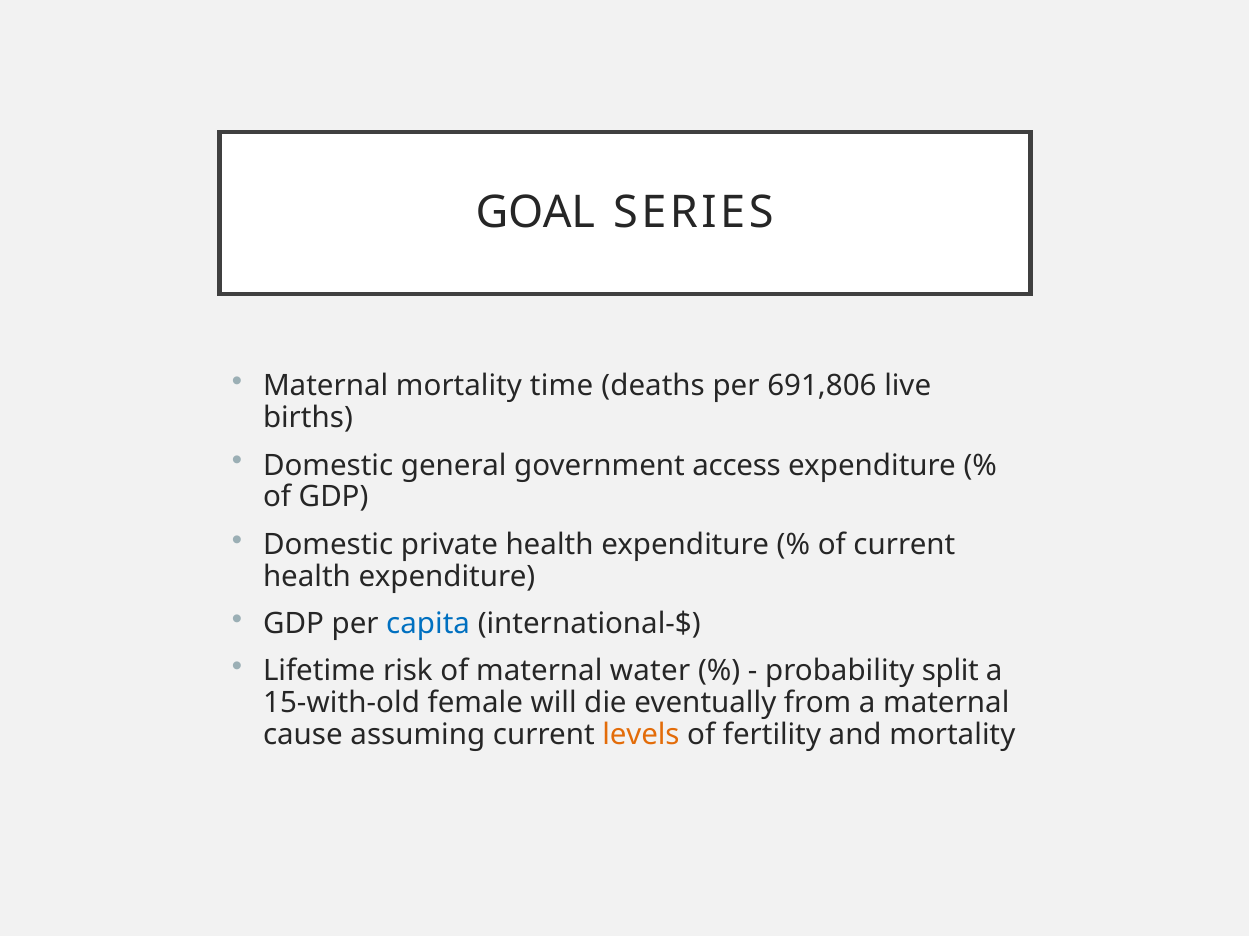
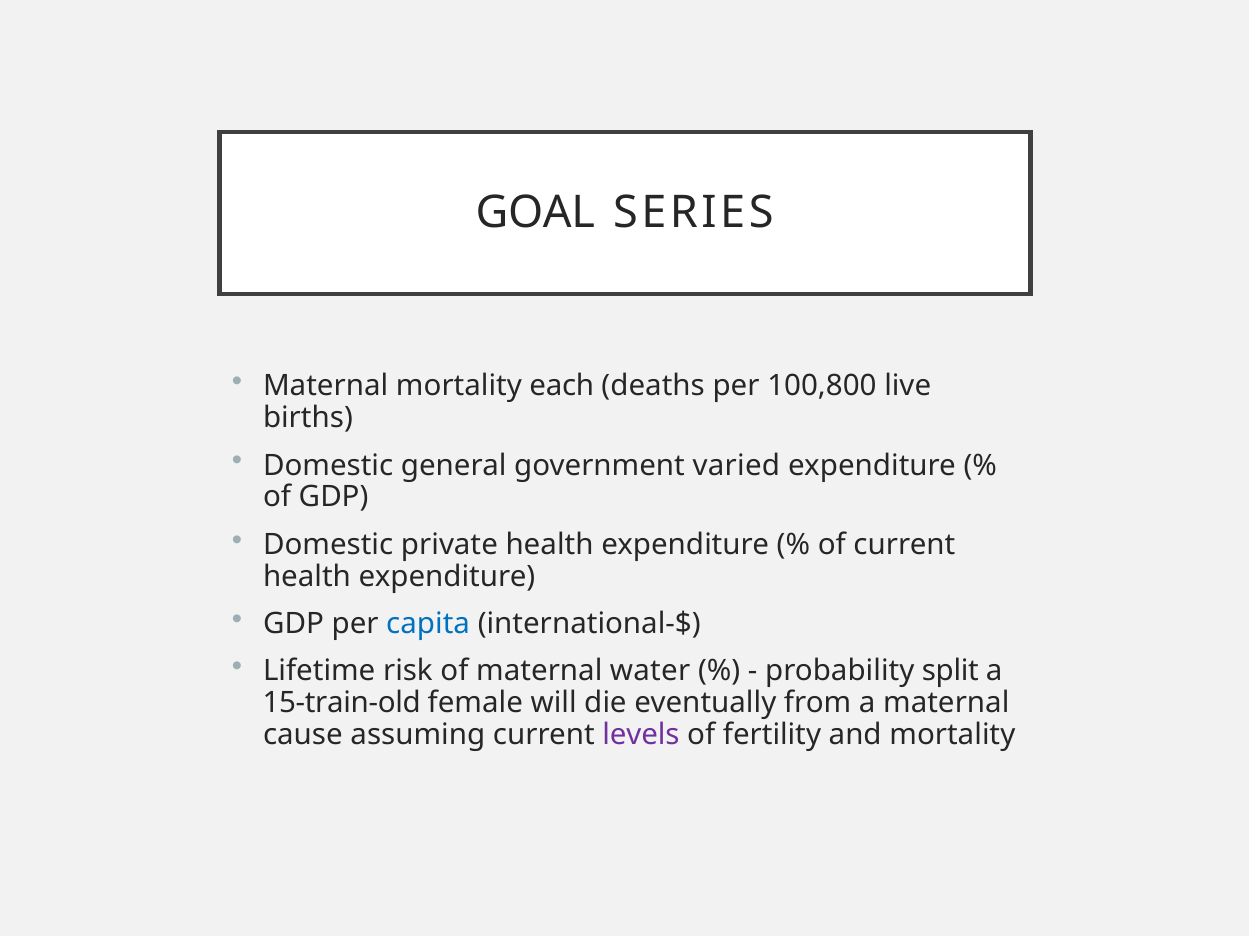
time: time -> each (562, 386)
691,806: 691,806 -> 100,800 (822, 386)
access: access -> varied (736, 466)
15-with-old: 15-with-old -> 15-train-old (342, 704)
levels colour: orange -> purple (641, 735)
